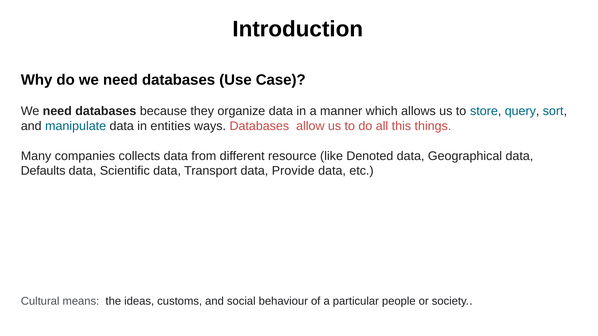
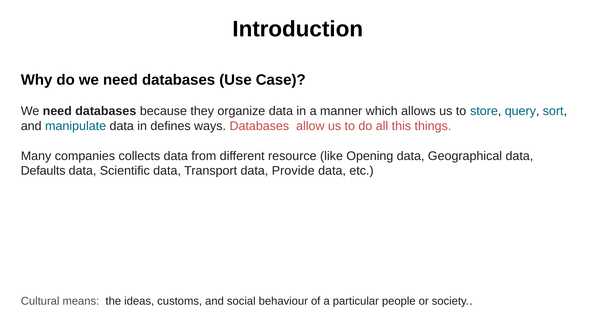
entities: entities -> defines (171, 126)
Denoted: Denoted -> Opening (370, 156)
